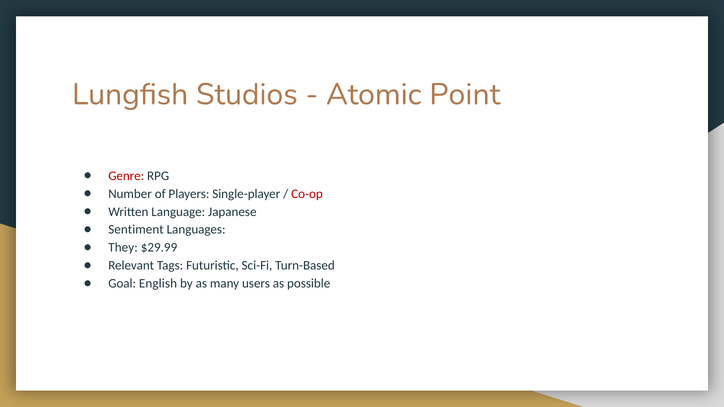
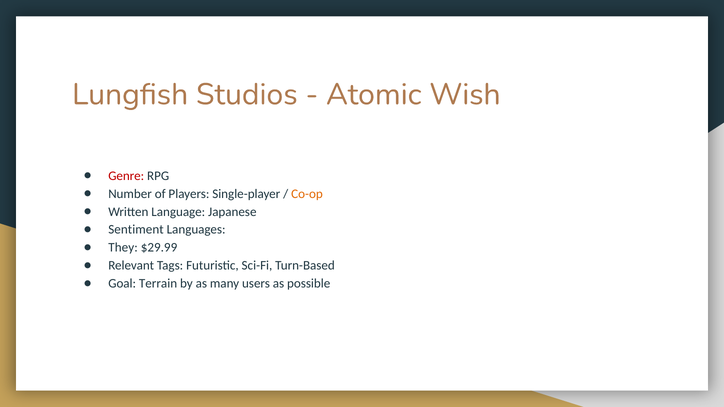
Point: Point -> Wish (465, 94)
Co-op colour: red -> orange (307, 194)
English: English -> Terrain (158, 284)
